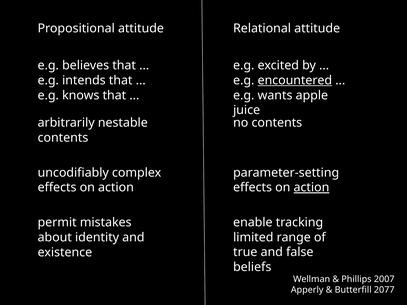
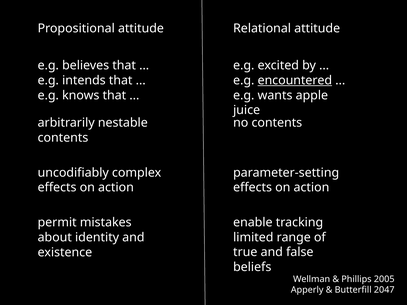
action underline: present -> none (311, 188)
2007: 2007 -> 2005 (384, 279)
2077: 2077 -> 2047 (384, 290)
